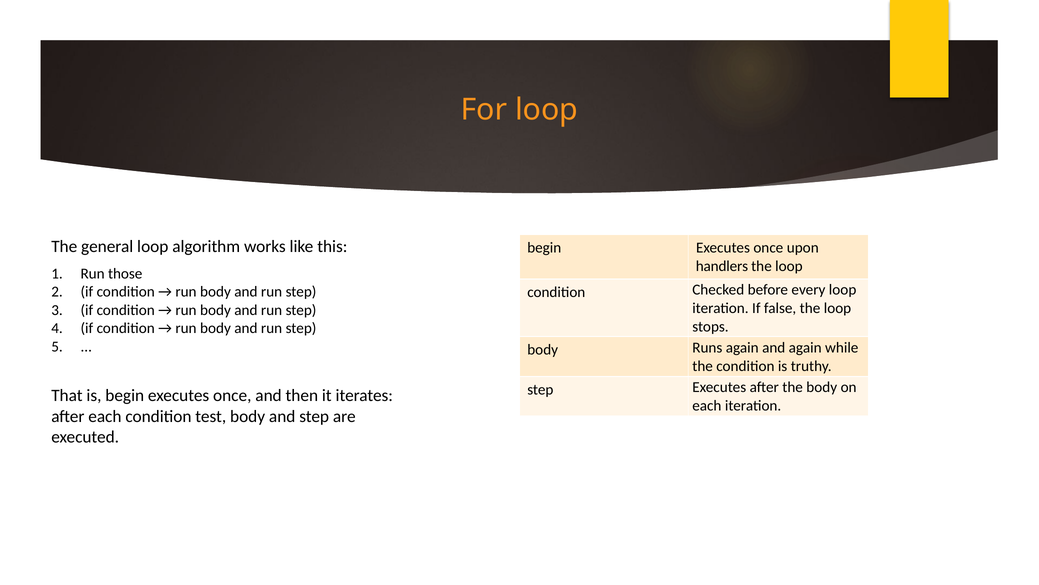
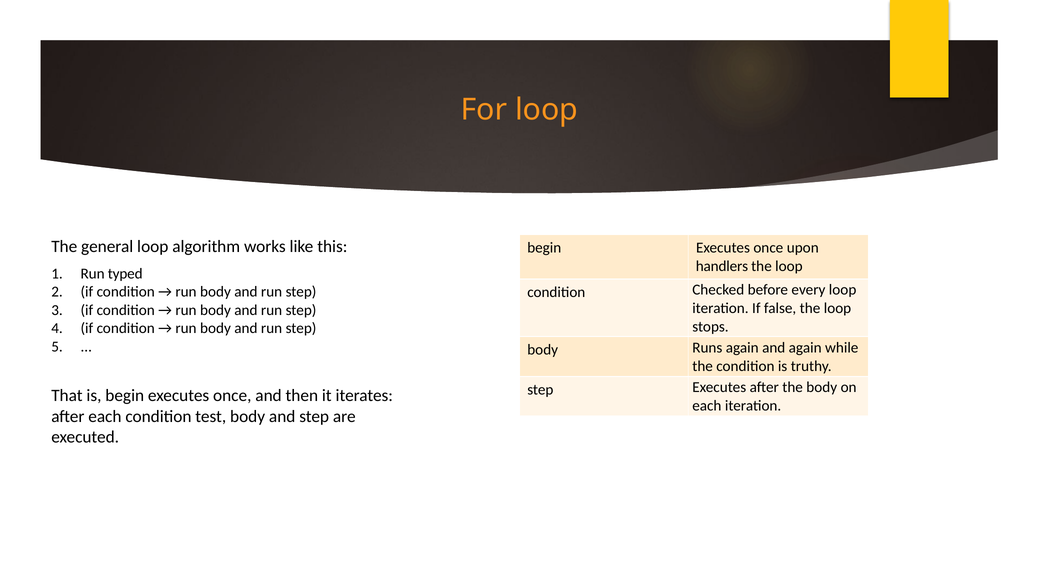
those: those -> typed (125, 274)
